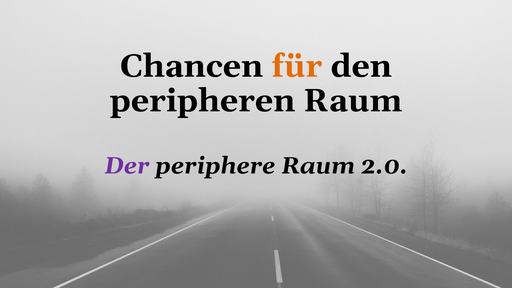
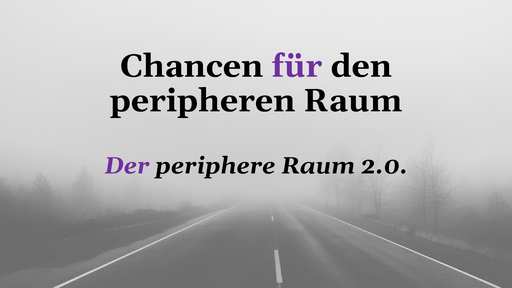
für colour: orange -> purple (297, 66)
